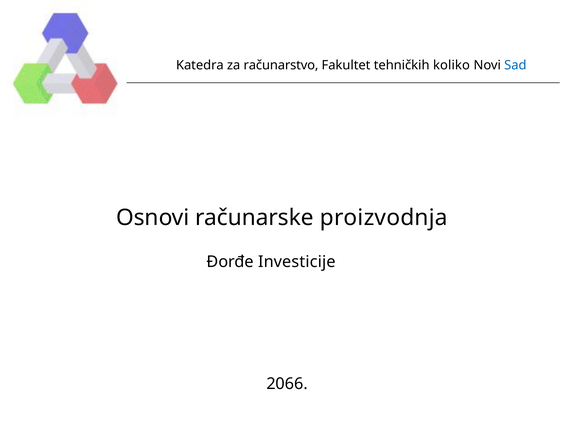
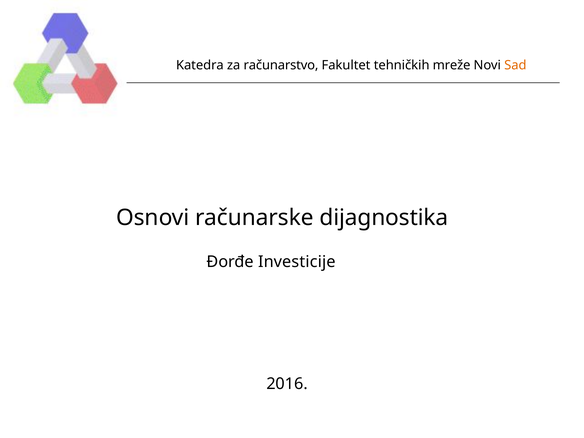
koliko: koliko -> mreže (452, 65)
Sad colour: blue -> orange (515, 65)
proizvodnja: proizvodnja -> dijagnostika (384, 218)
2066: 2066 -> 2016 (287, 384)
